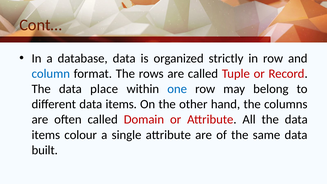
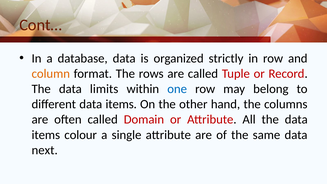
column colour: blue -> orange (51, 74)
place: place -> limits (104, 89)
built: built -> next (45, 150)
